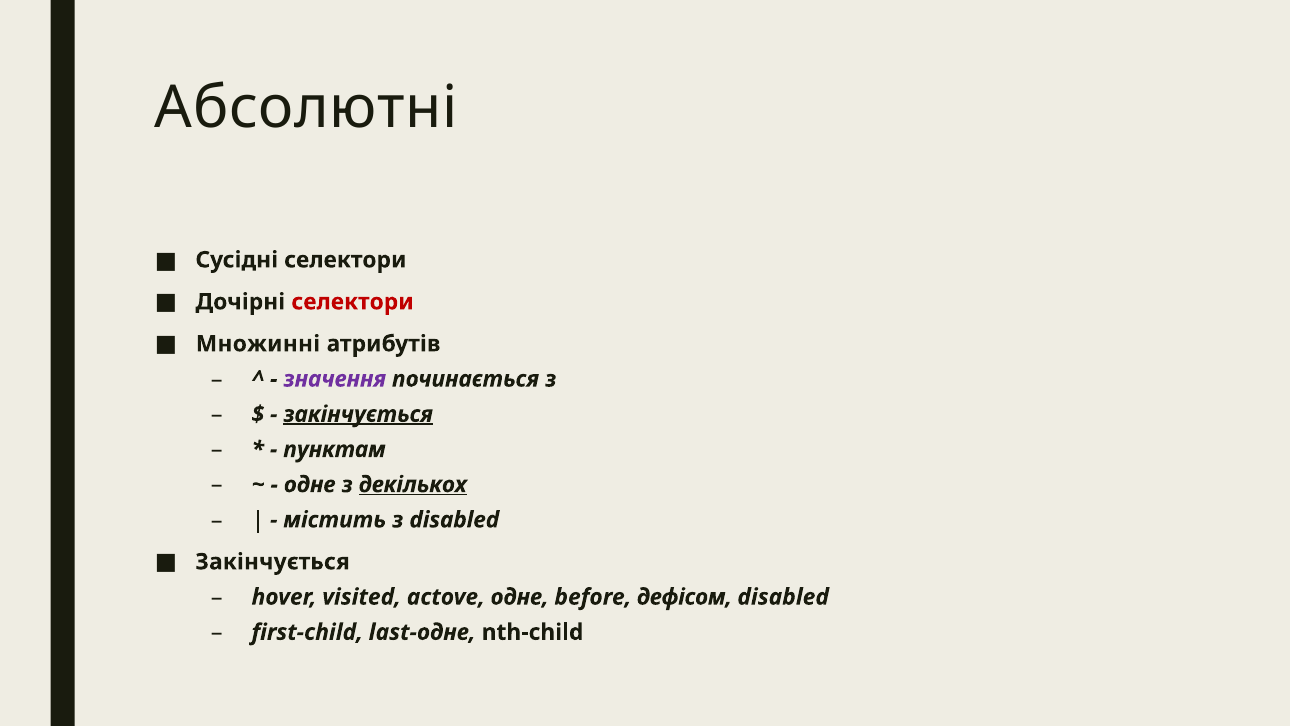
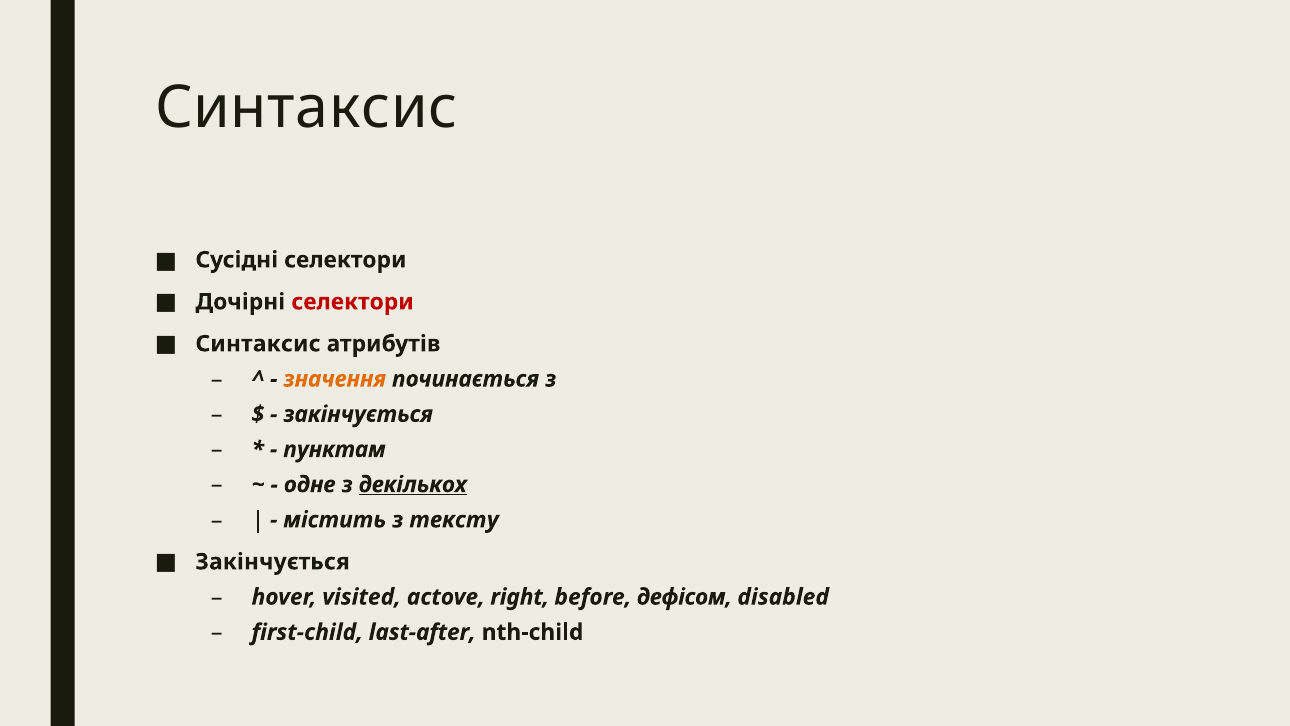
Абсолютні: Абсолютні -> Синтаксис (306, 108)
Множинні: Множинні -> Синтаксис (258, 344)
значення colour: purple -> orange (335, 379)
закінчується underline: present -> none (358, 414)
з disabled: disabled -> тексту (454, 520)
actove одне: одне -> right (520, 597)
last-одне: last-одне -> last-after (422, 632)
